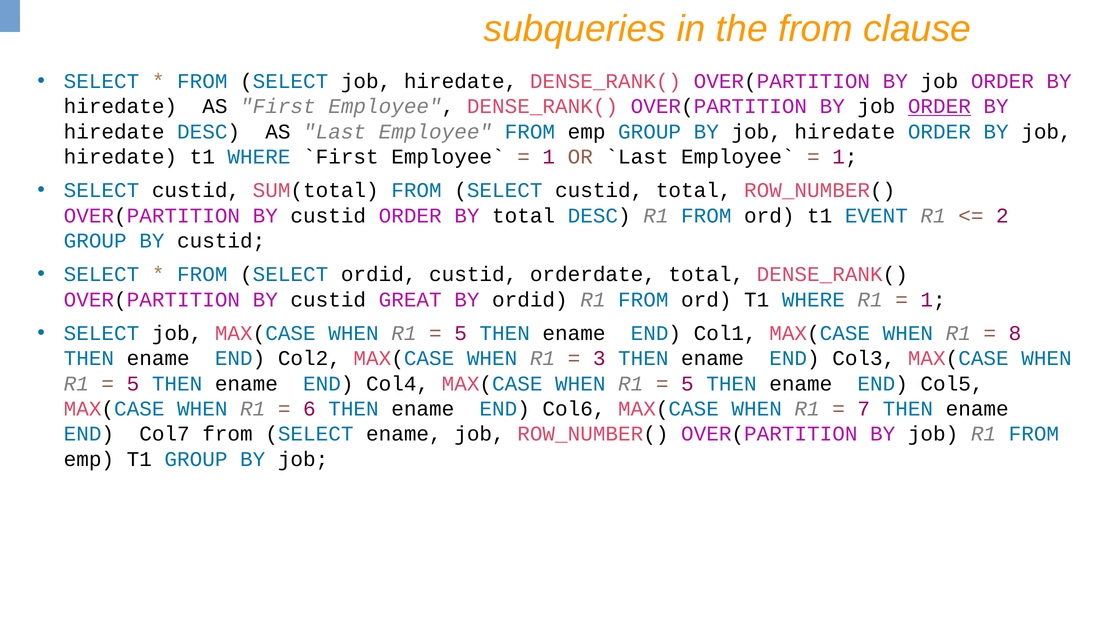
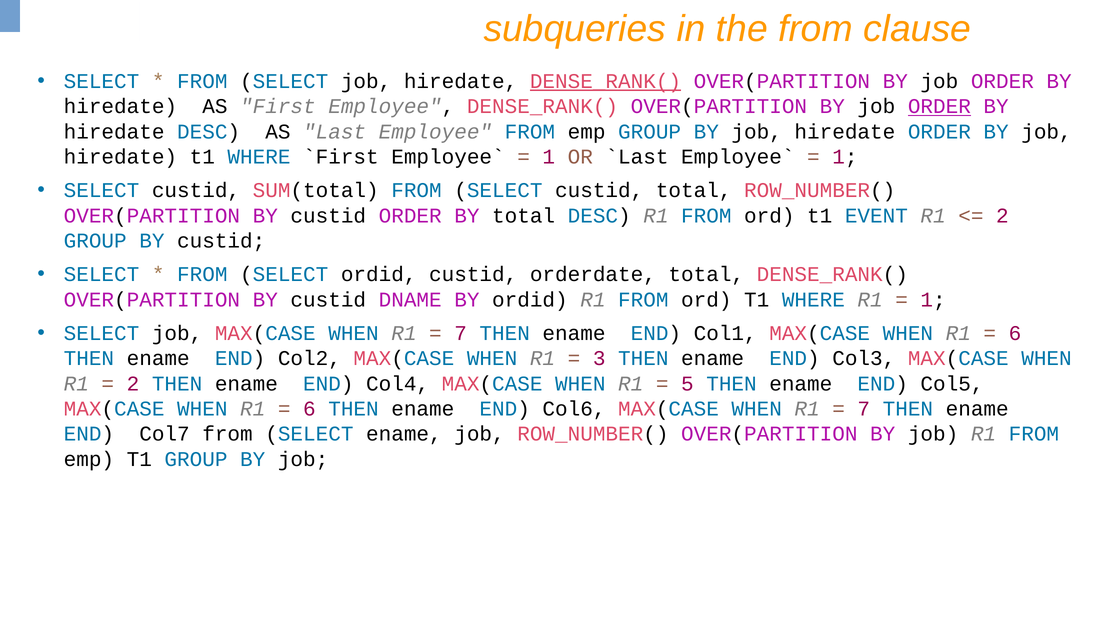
DENSE_RANK( underline: none -> present (605, 81)
GREAT: GREAT -> DNAME (410, 300)
5: 5 -> 7 (461, 333)
8: 8 -> 6 (1015, 333)
5: 5 -> 2 (133, 384)
